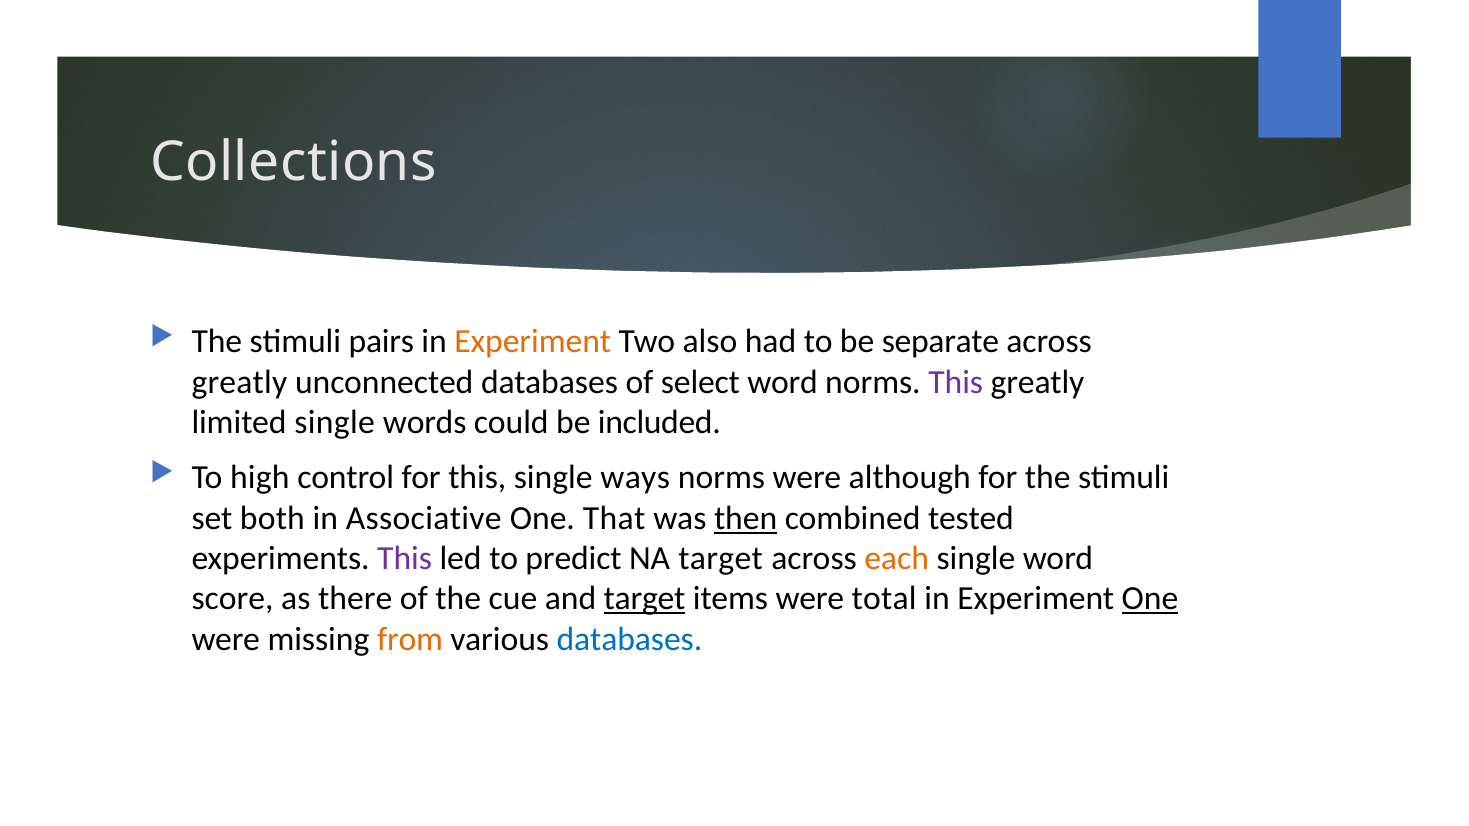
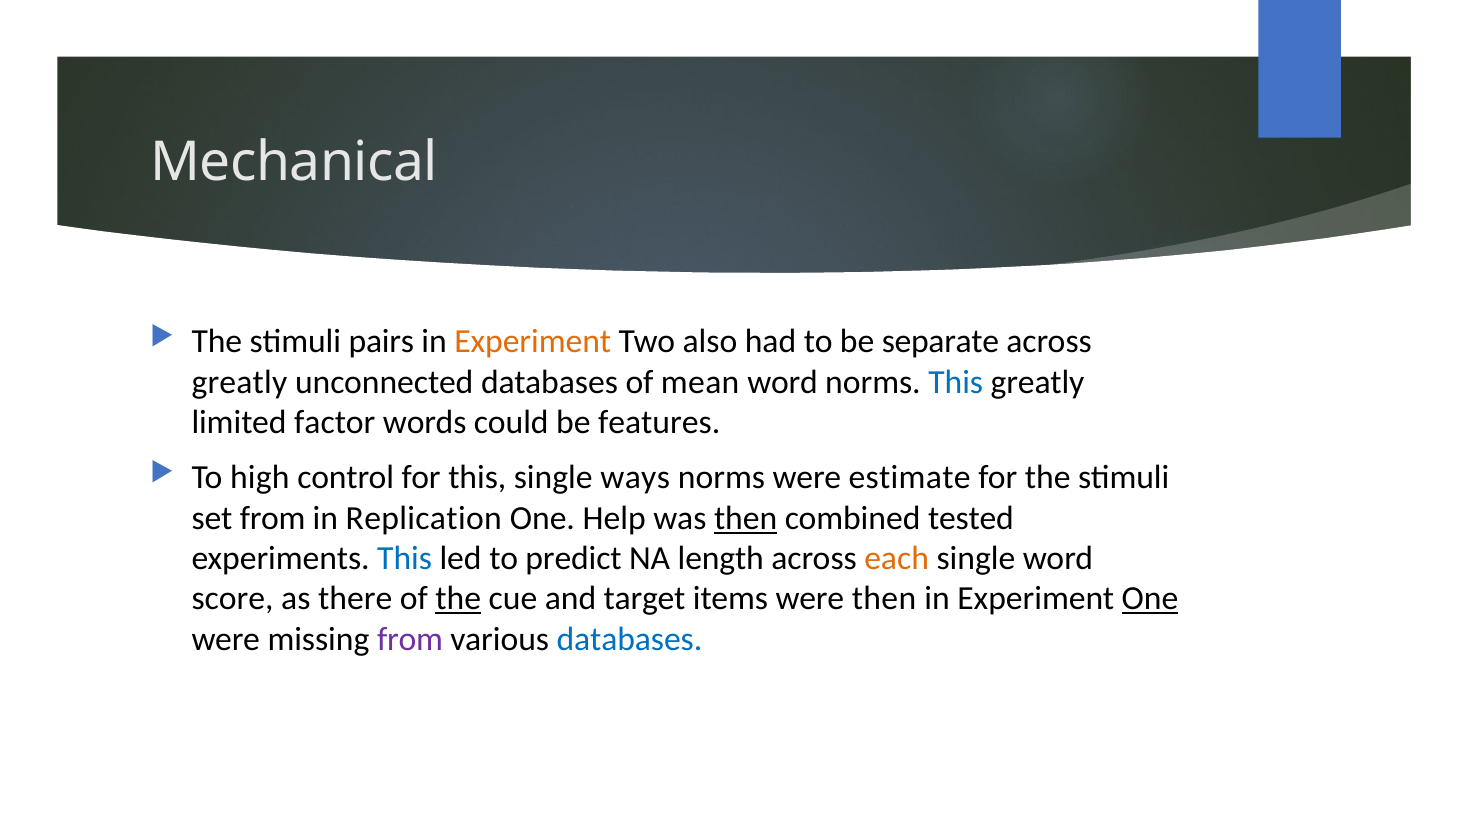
Collections: Collections -> Mechanical (294, 162)
select: select -> mean (700, 382)
This colour: purple -> blue (956, 382)
limited single: single -> factor (335, 422)
included: included -> features (659, 422)
although: although -> estimate (910, 478)
set both: both -> from (273, 518)
Associative: Associative -> Replication (424, 518)
That: That -> Help (614, 518)
This colour: purple -> blue (405, 559)
NA target: target -> length (721, 559)
the underline: none -> present (458, 599)
target underline: present -> none (645, 599)
were total: total -> then (884, 599)
from colour: orange -> purple (410, 639)
